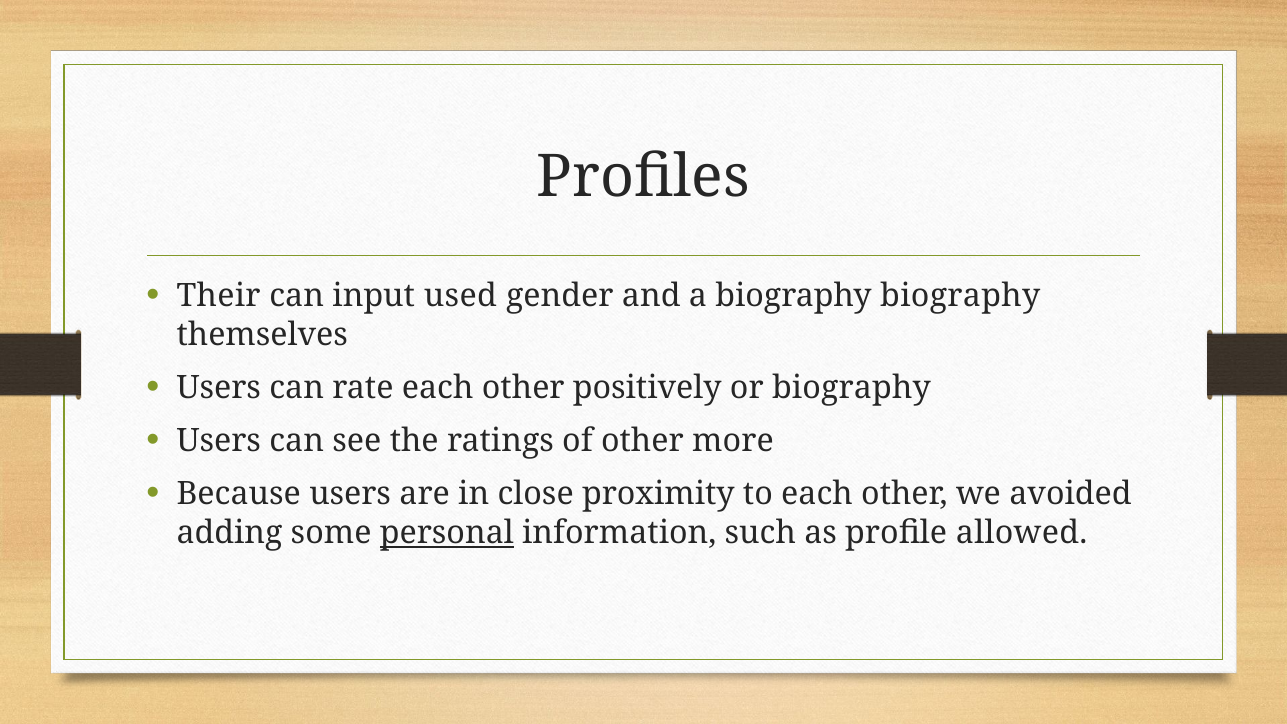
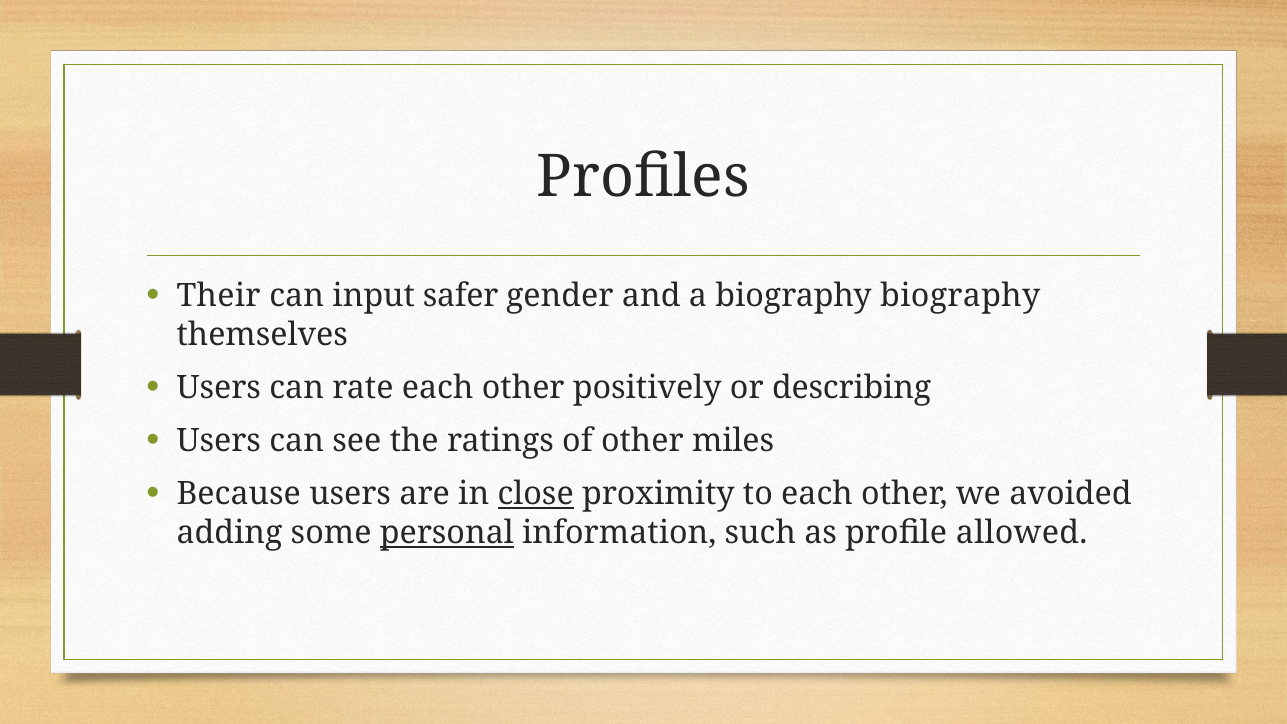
used: used -> safer (461, 296)
or biography: biography -> describing (852, 388)
more: more -> miles (733, 441)
close underline: none -> present (536, 494)
